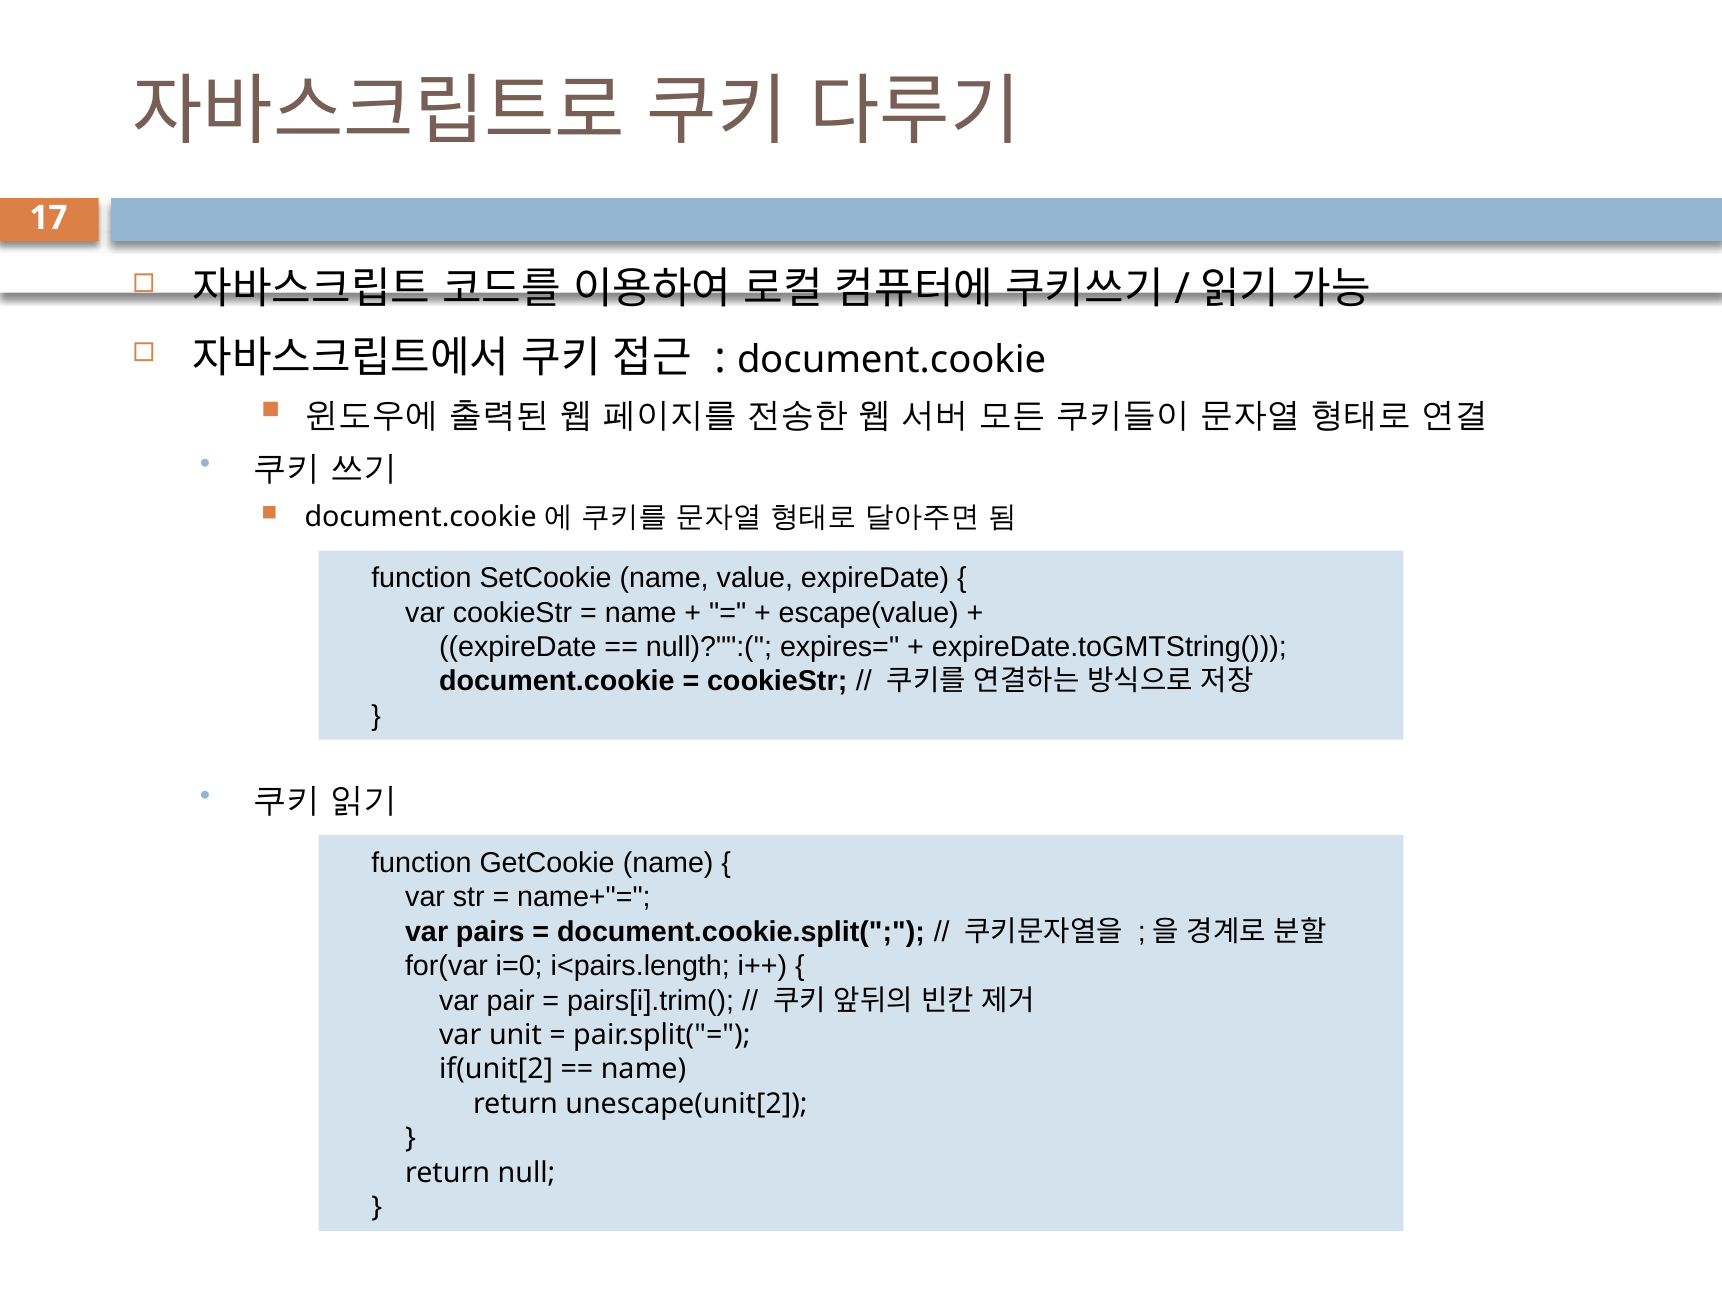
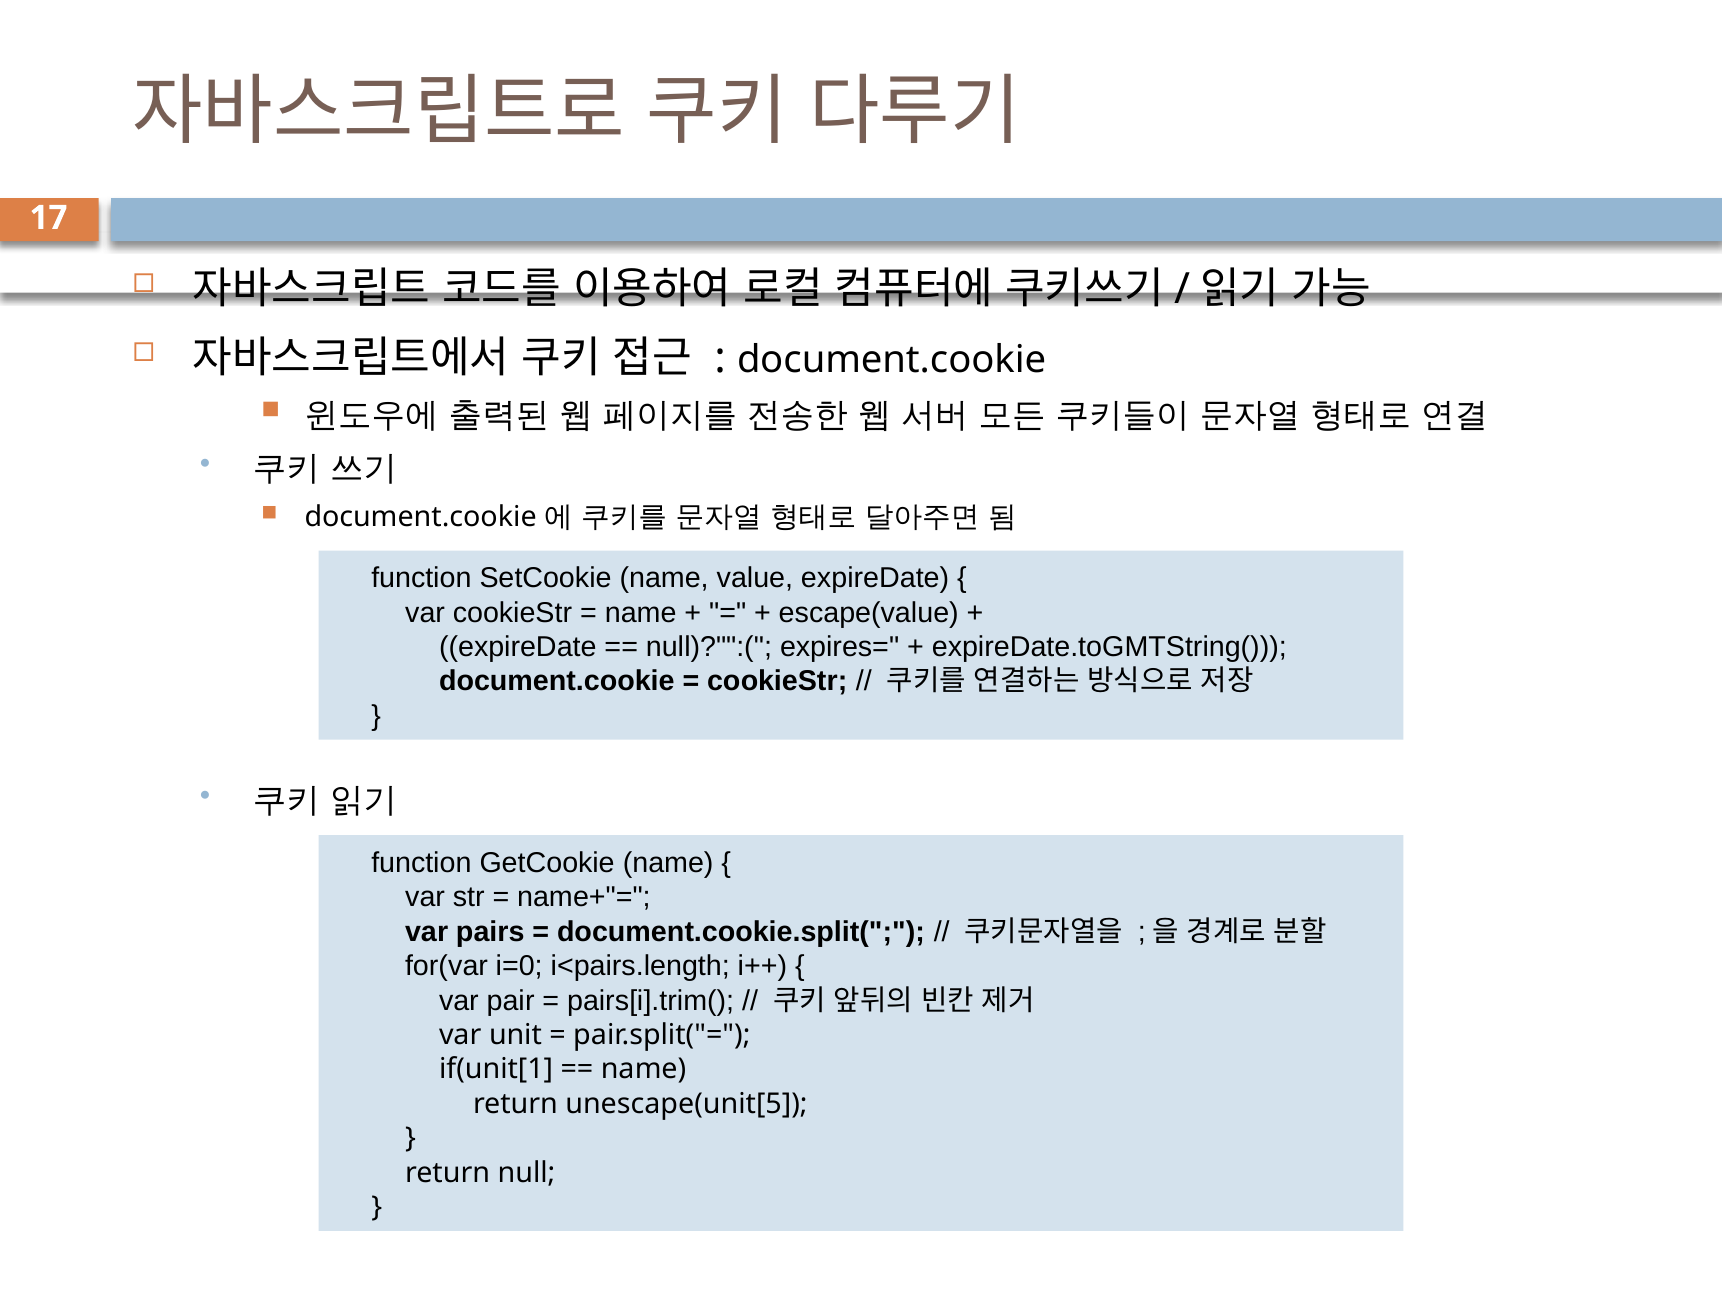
if(unit[2: if(unit[2 -> if(unit[1 (496, 1070)
unescape(unit[2: unescape(unit[2 -> unescape(unit[5 (686, 1104)
